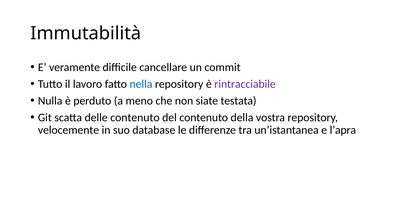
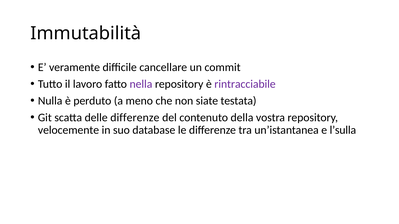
nella colour: blue -> purple (141, 84)
delle contenuto: contenuto -> differenze (135, 118)
l’apra: l’apra -> l’sulla (343, 130)
